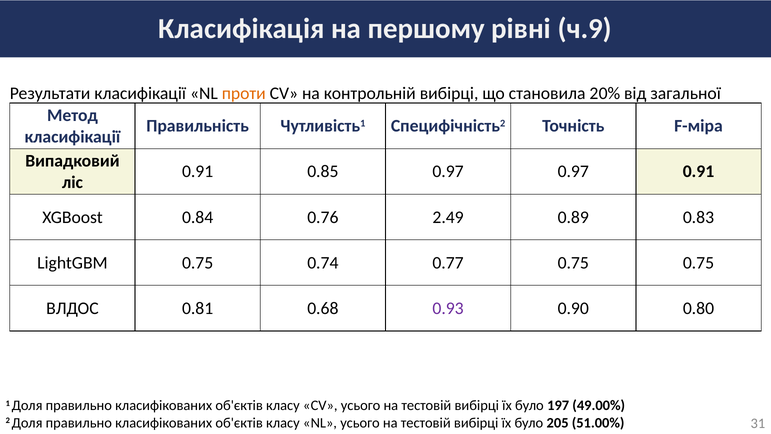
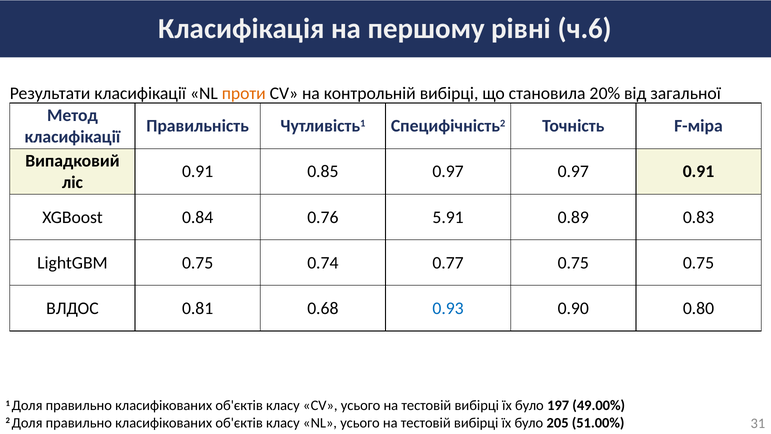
ч.9: ч.9 -> ч.6 (585, 29)
2.49: 2.49 -> 5.91 (448, 217)
0.93 colour: purple -> blue (448, 308)
